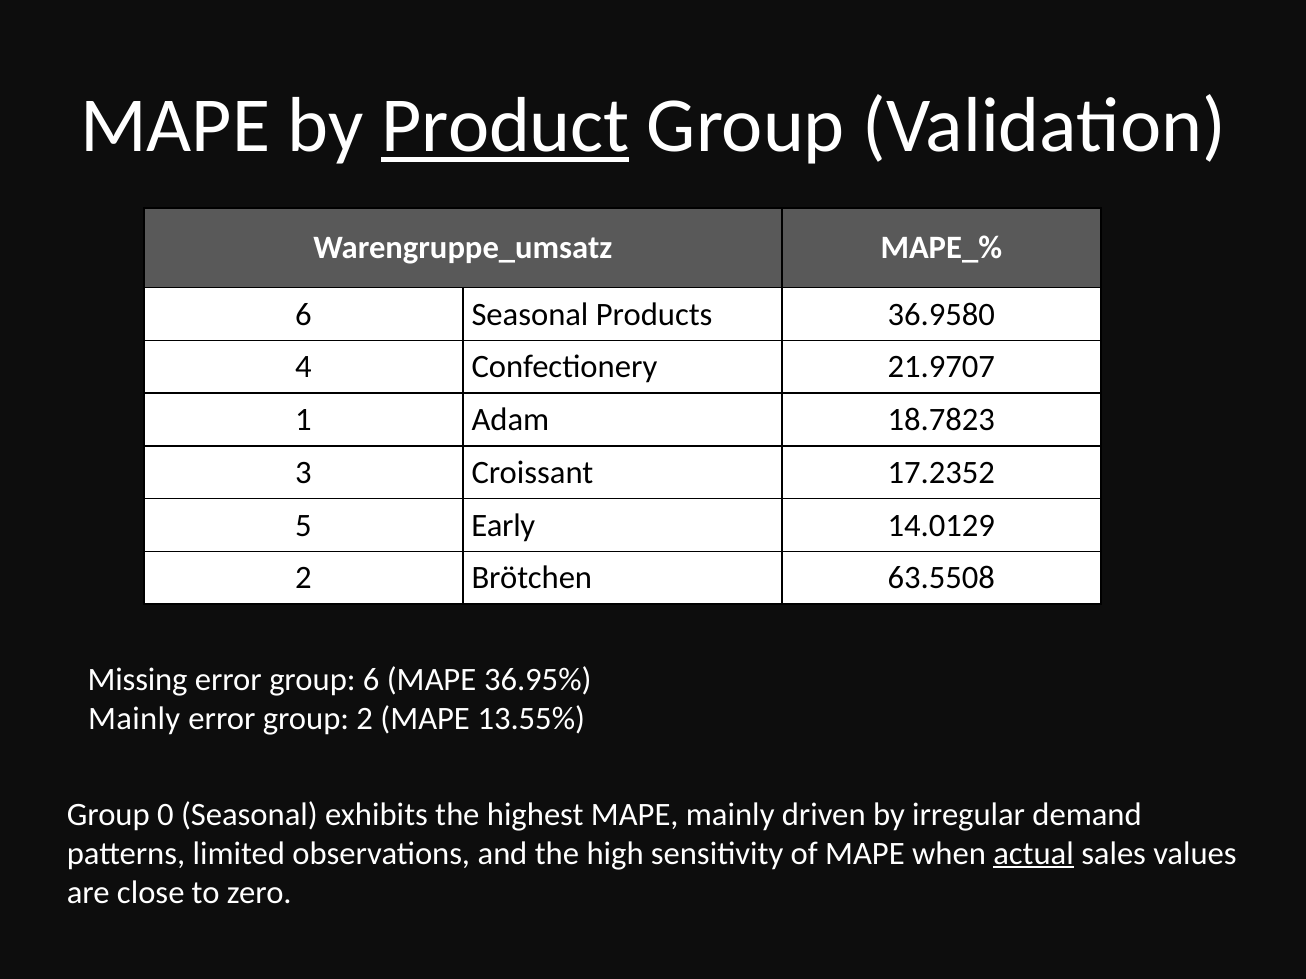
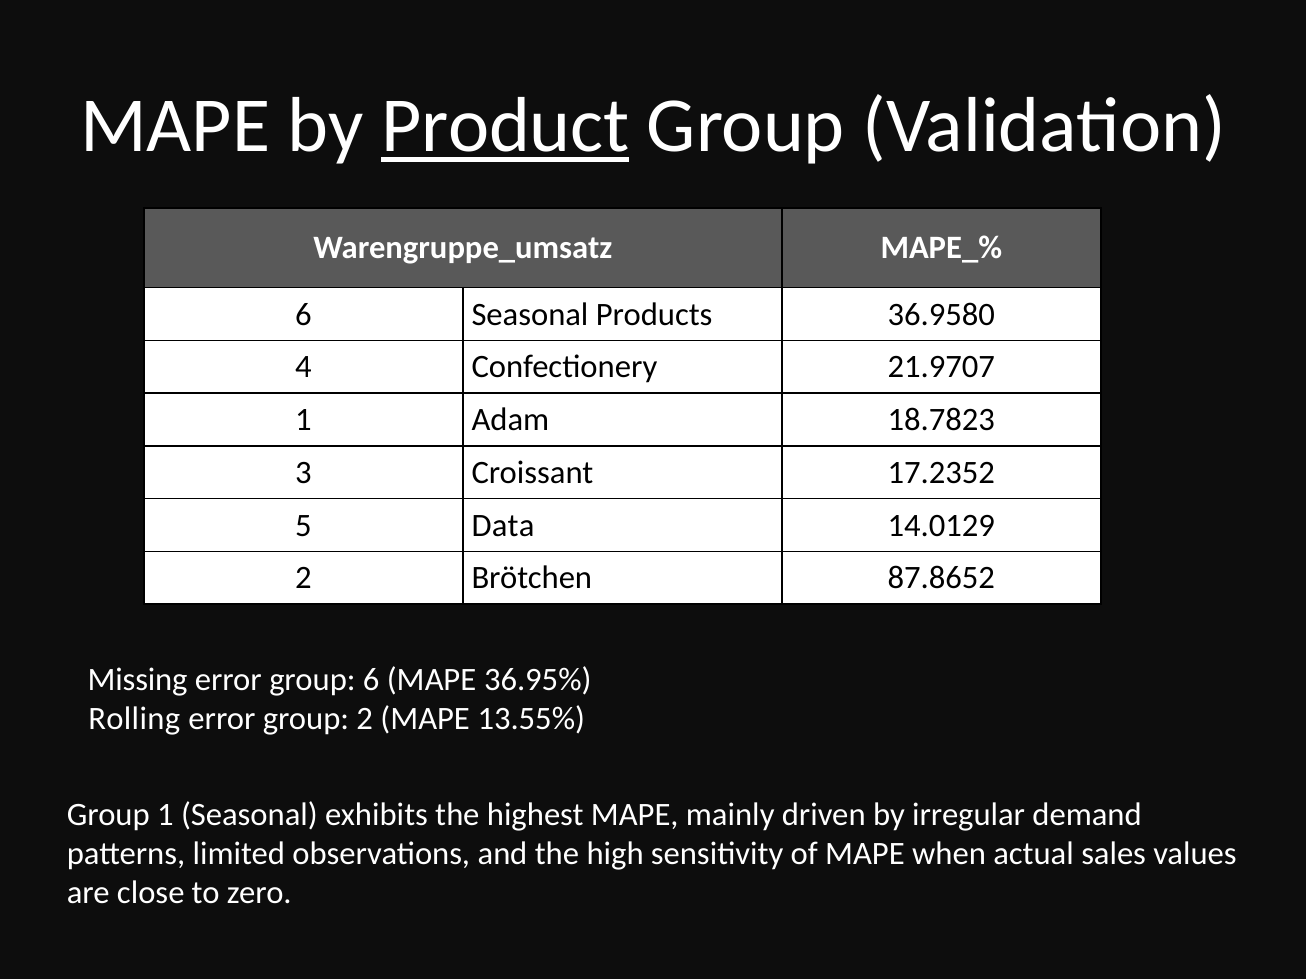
Early: Early -> Data (503, 526)
63.5508: 63.5508 -> 87.8652 (941, 578)
Mainly: Mainly -> Rolling (134, 719)
Group 0: 0 -> 1 (165, 815)
actual underline: present -> none (1034, 854)
